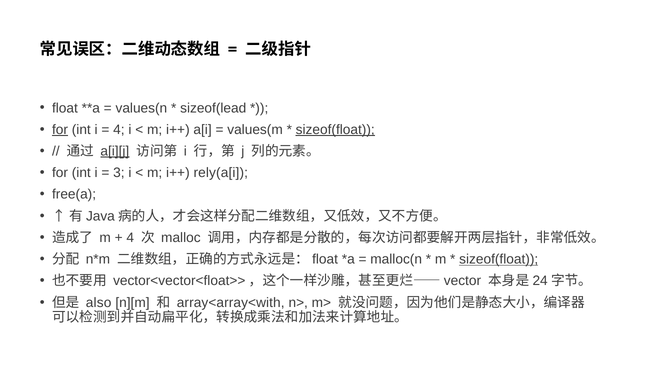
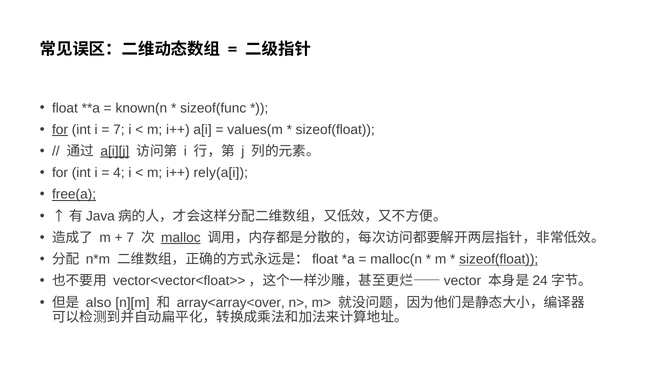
values(n: values(n -> known(n (141, 108)
sizeof(lead: sizeof(lead -> sizeof(func (213, 108)
4: 4 -> 7 (119, 130)
sizeof(float underline: present -> none (335, 130)
3: 3 -> 4 (119, 173)
free(a underline: none -> present (74, 194)
4: 4 -> 7 (130, 238)
malloc underline: none -> present (181, 238)
array<array<with: array<array<with -> array<array<over (231, 303)
